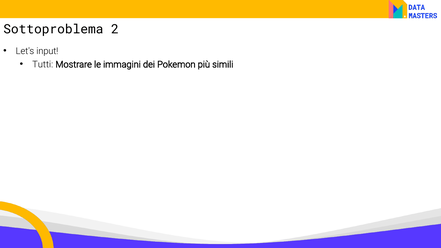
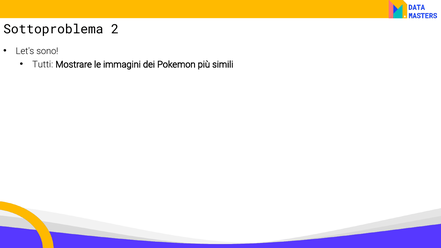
input: input -> sono (47, 51)
